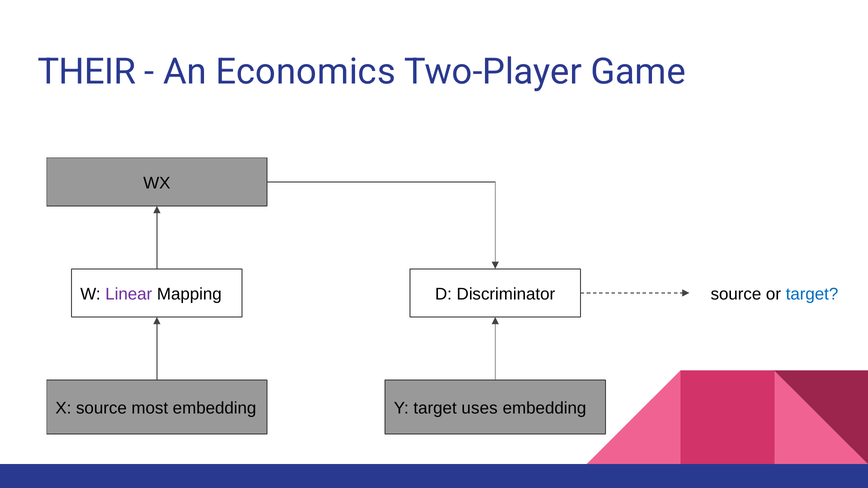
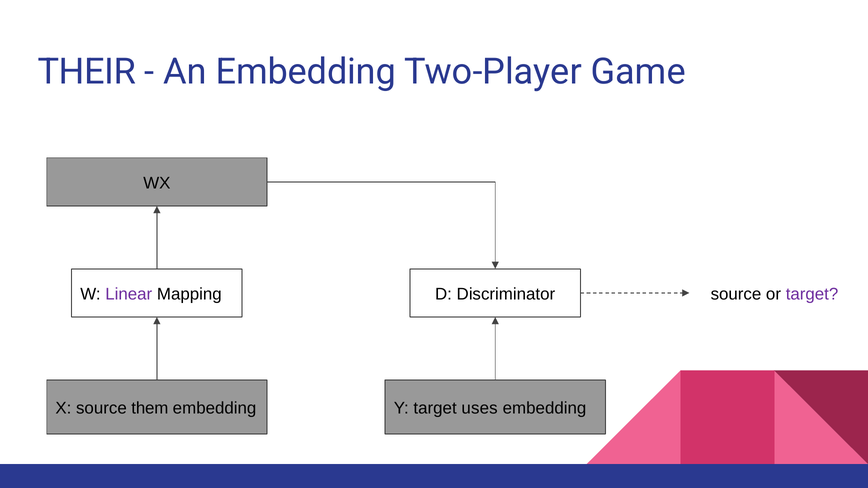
An Economics: Economics -> Embedding (306, 72)
target colour: blue -> purple (812, 294)
most: most -> them (150, 408)
